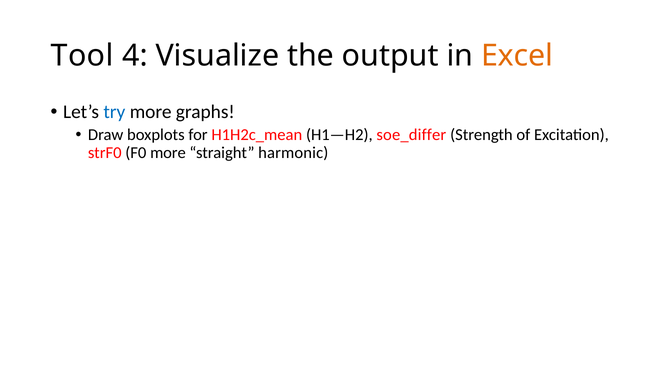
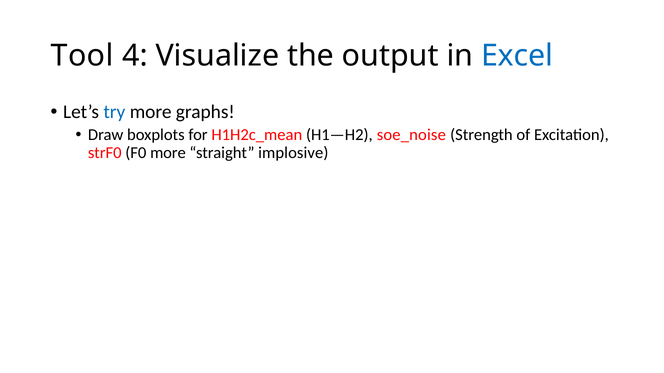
Excel colour: orange -> blue (517, 56)
soe_differ: soe_differ -> soe_noise (411, 135)
harmonic: harmonic -> implosive (293, 153)
